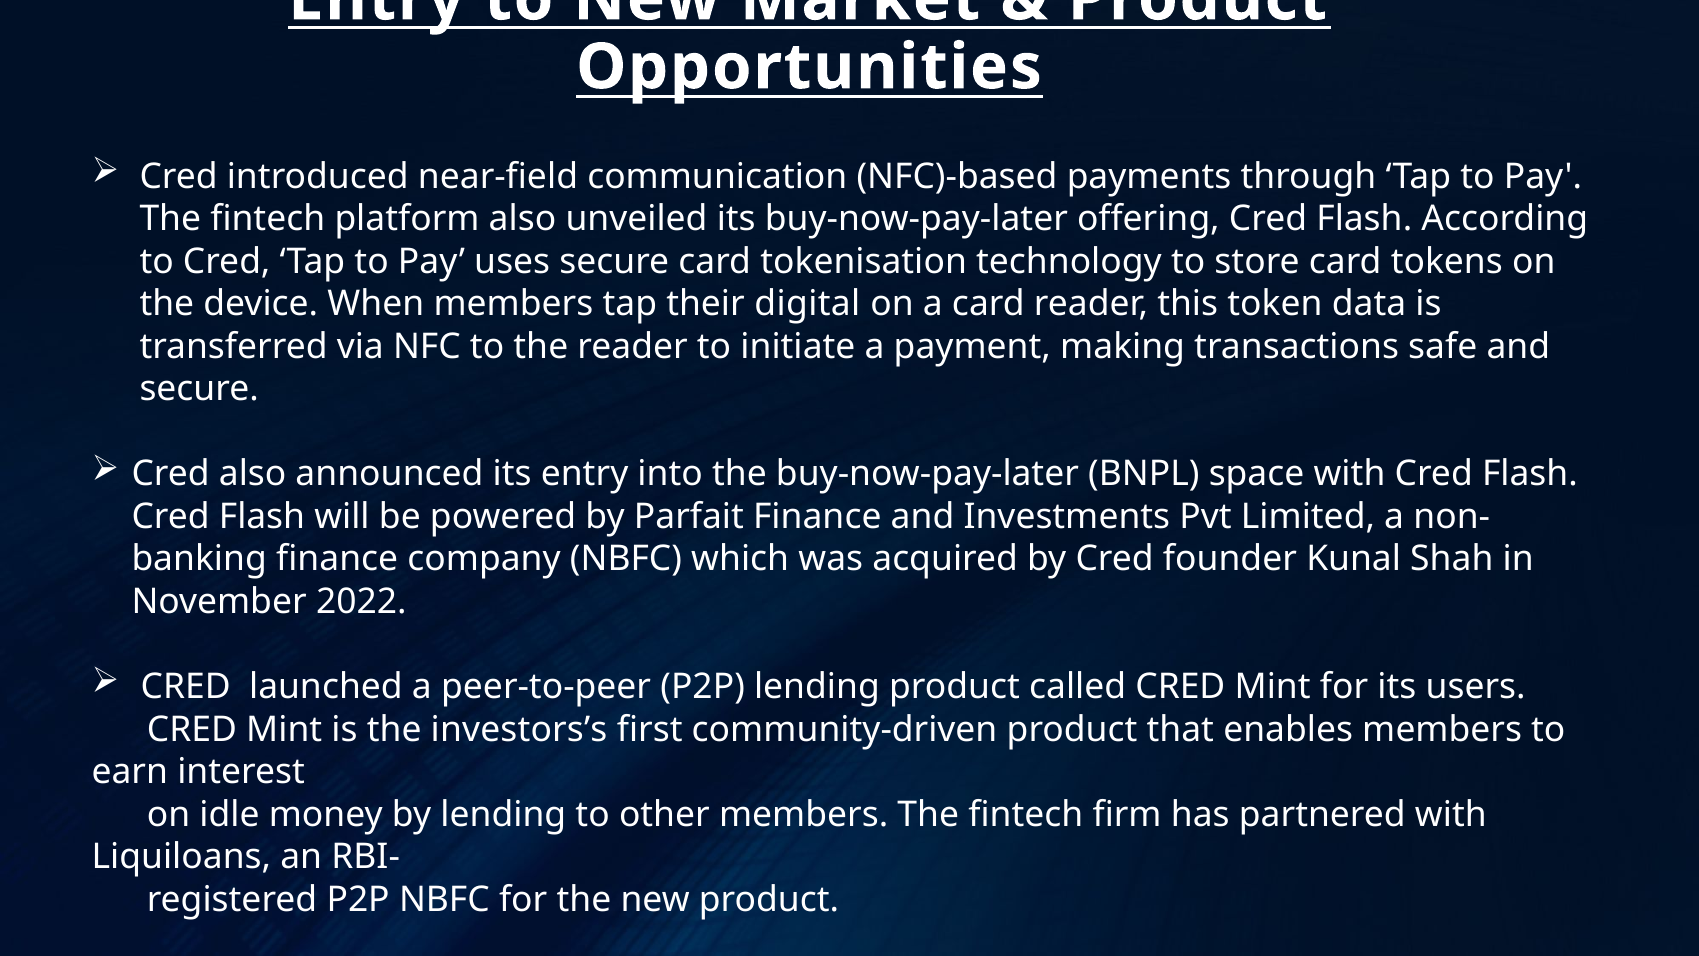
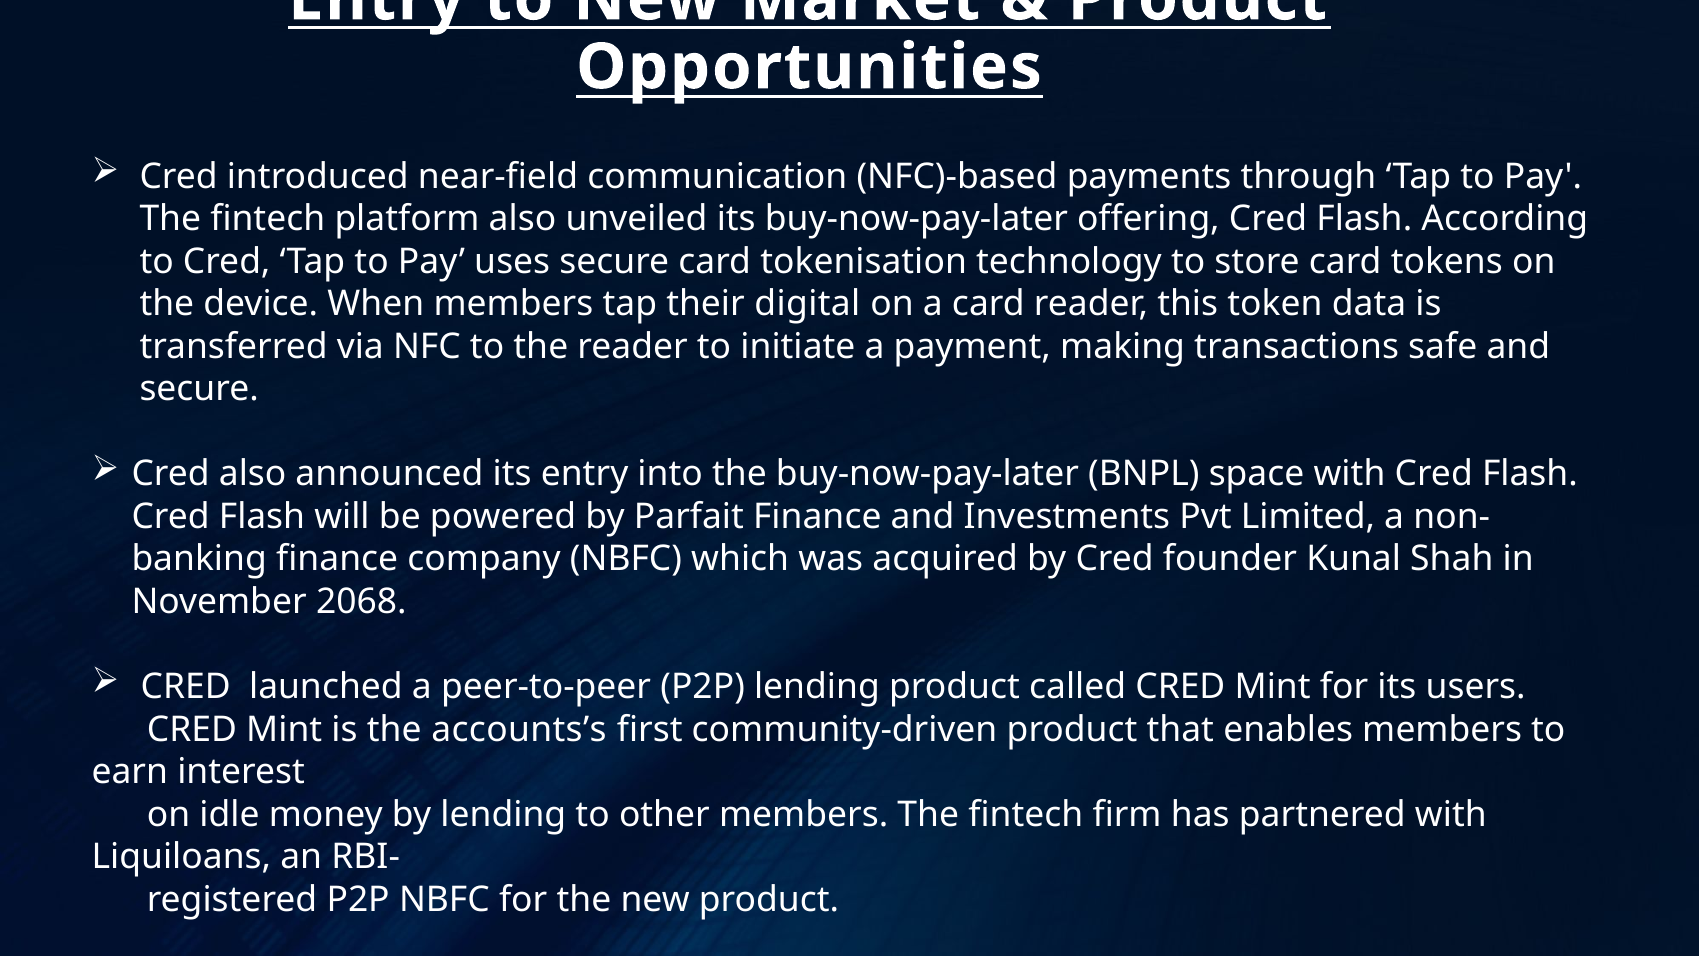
2022: 2022 -> 2068 (361, 602)
investors’s: investors’s -> accounts’s (519, 729)
